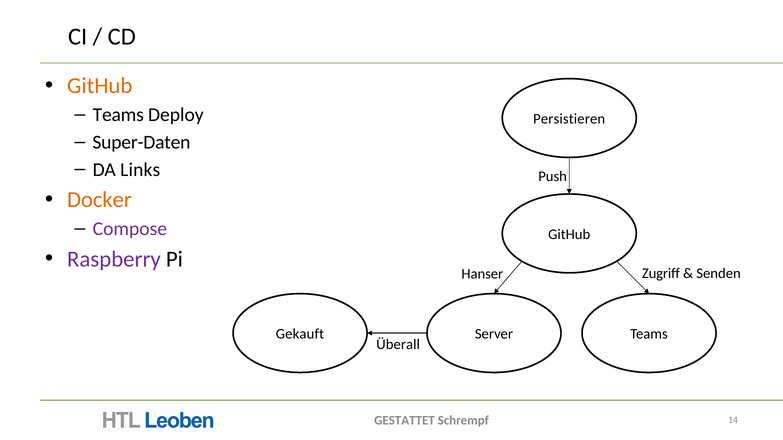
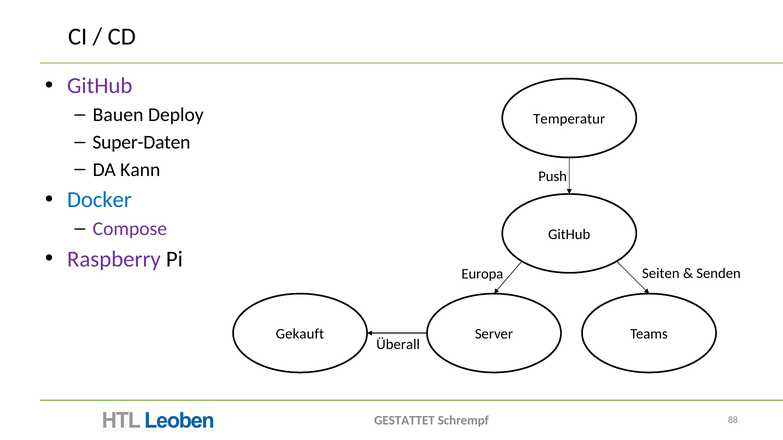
GitHub colour: orange -> purple (100, 86)
Teams: Teams -> Bauen (118, 115)
Persistieren: Persistieren -> Temperatur (569, 119)
Links: Links -> Kann (140, 170)
Docker colour: orange -> blue (99, 200)
Zugriff: Zugriff -> Seiten (661, 274)
Hanser: Hanser -> Europa (482, 274)
14: 14 -> 88 (733, 421)
